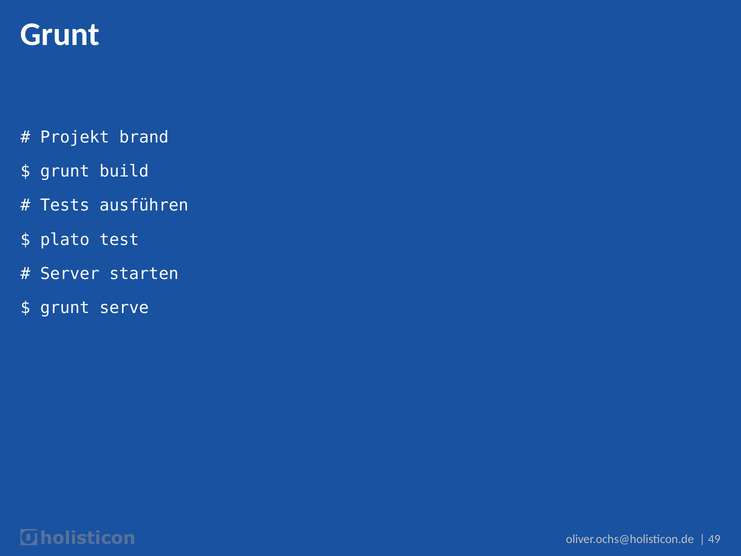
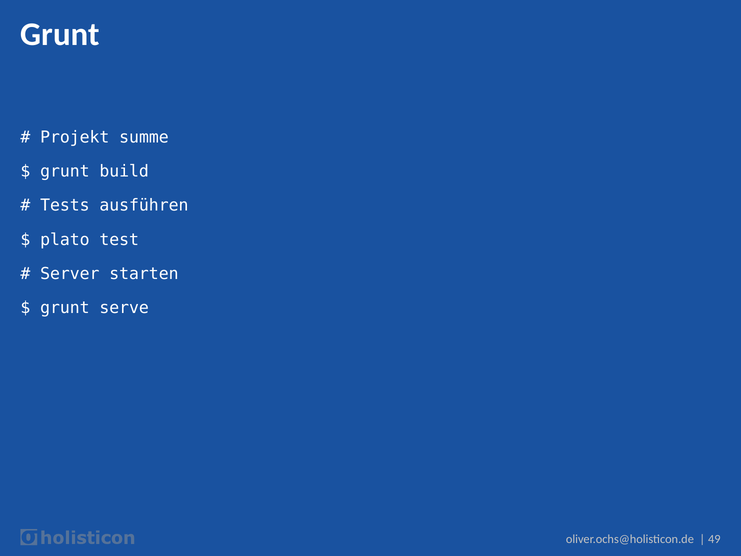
brand: brand -> summe (144, 137)
